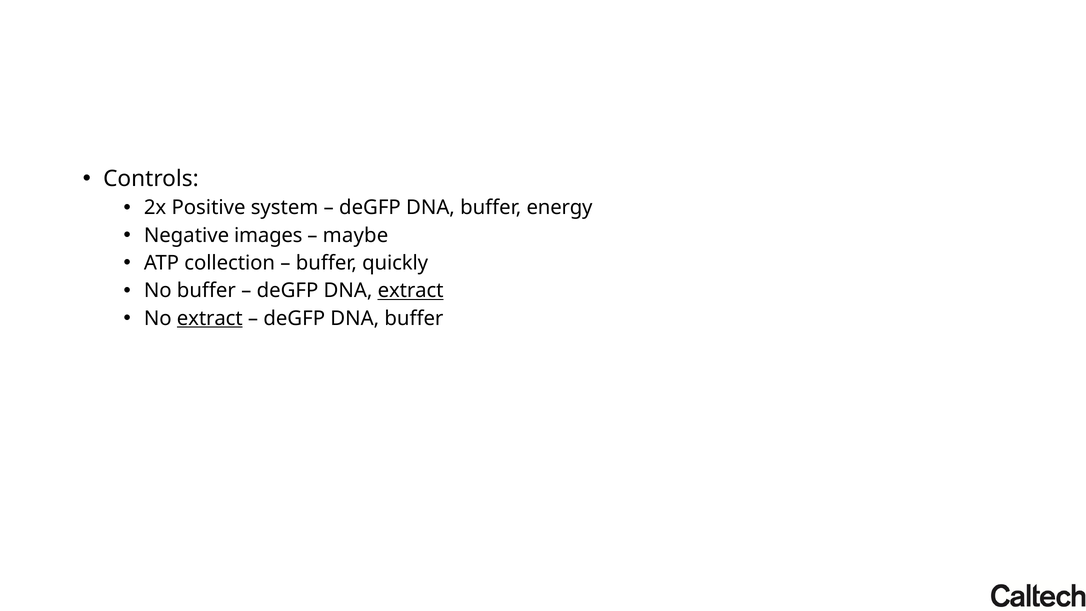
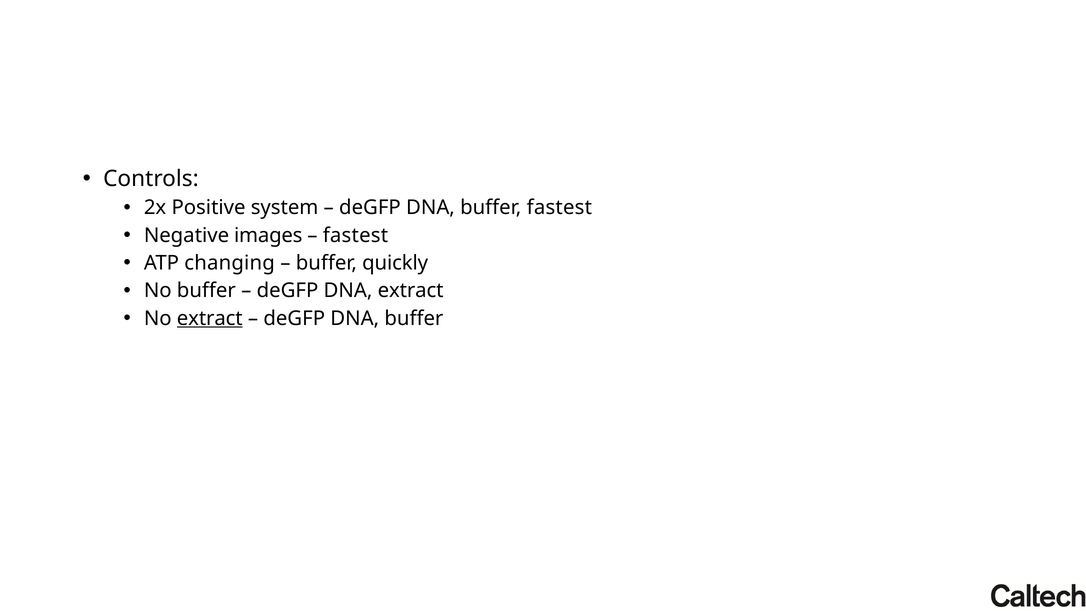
buffer energy: energy -> fastest (559, 208)
maybe: maybe -> fastest (355, 235)
collection: collection -> changing (230, 263)
extract underline: present -> none (411, 291)
